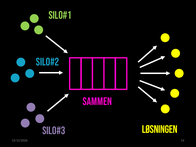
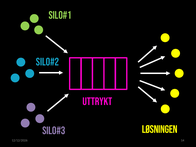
SAMMEN: SAMMEN -> UTTRYKT (97, 102)
